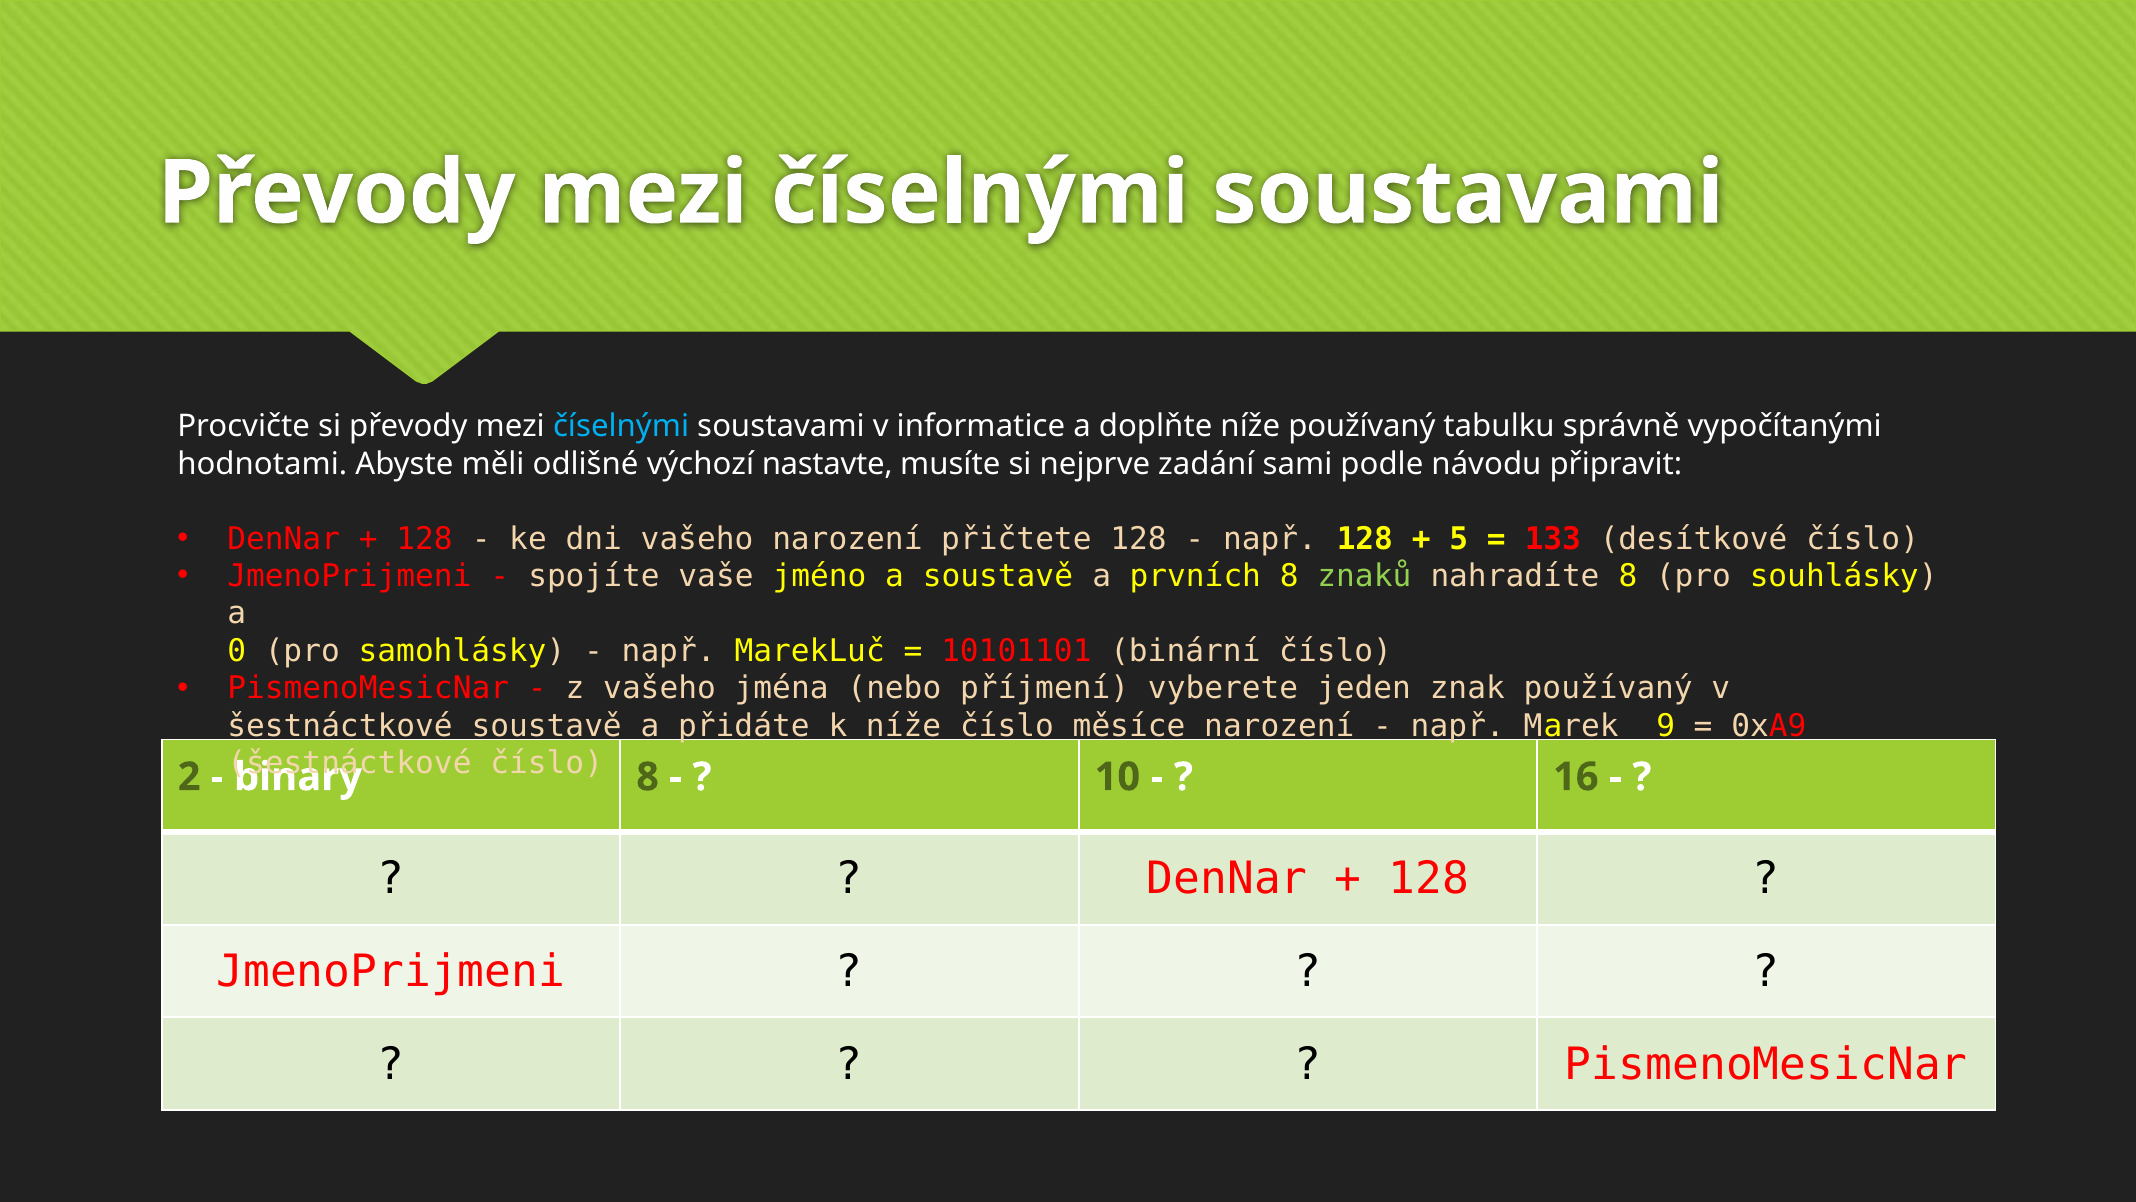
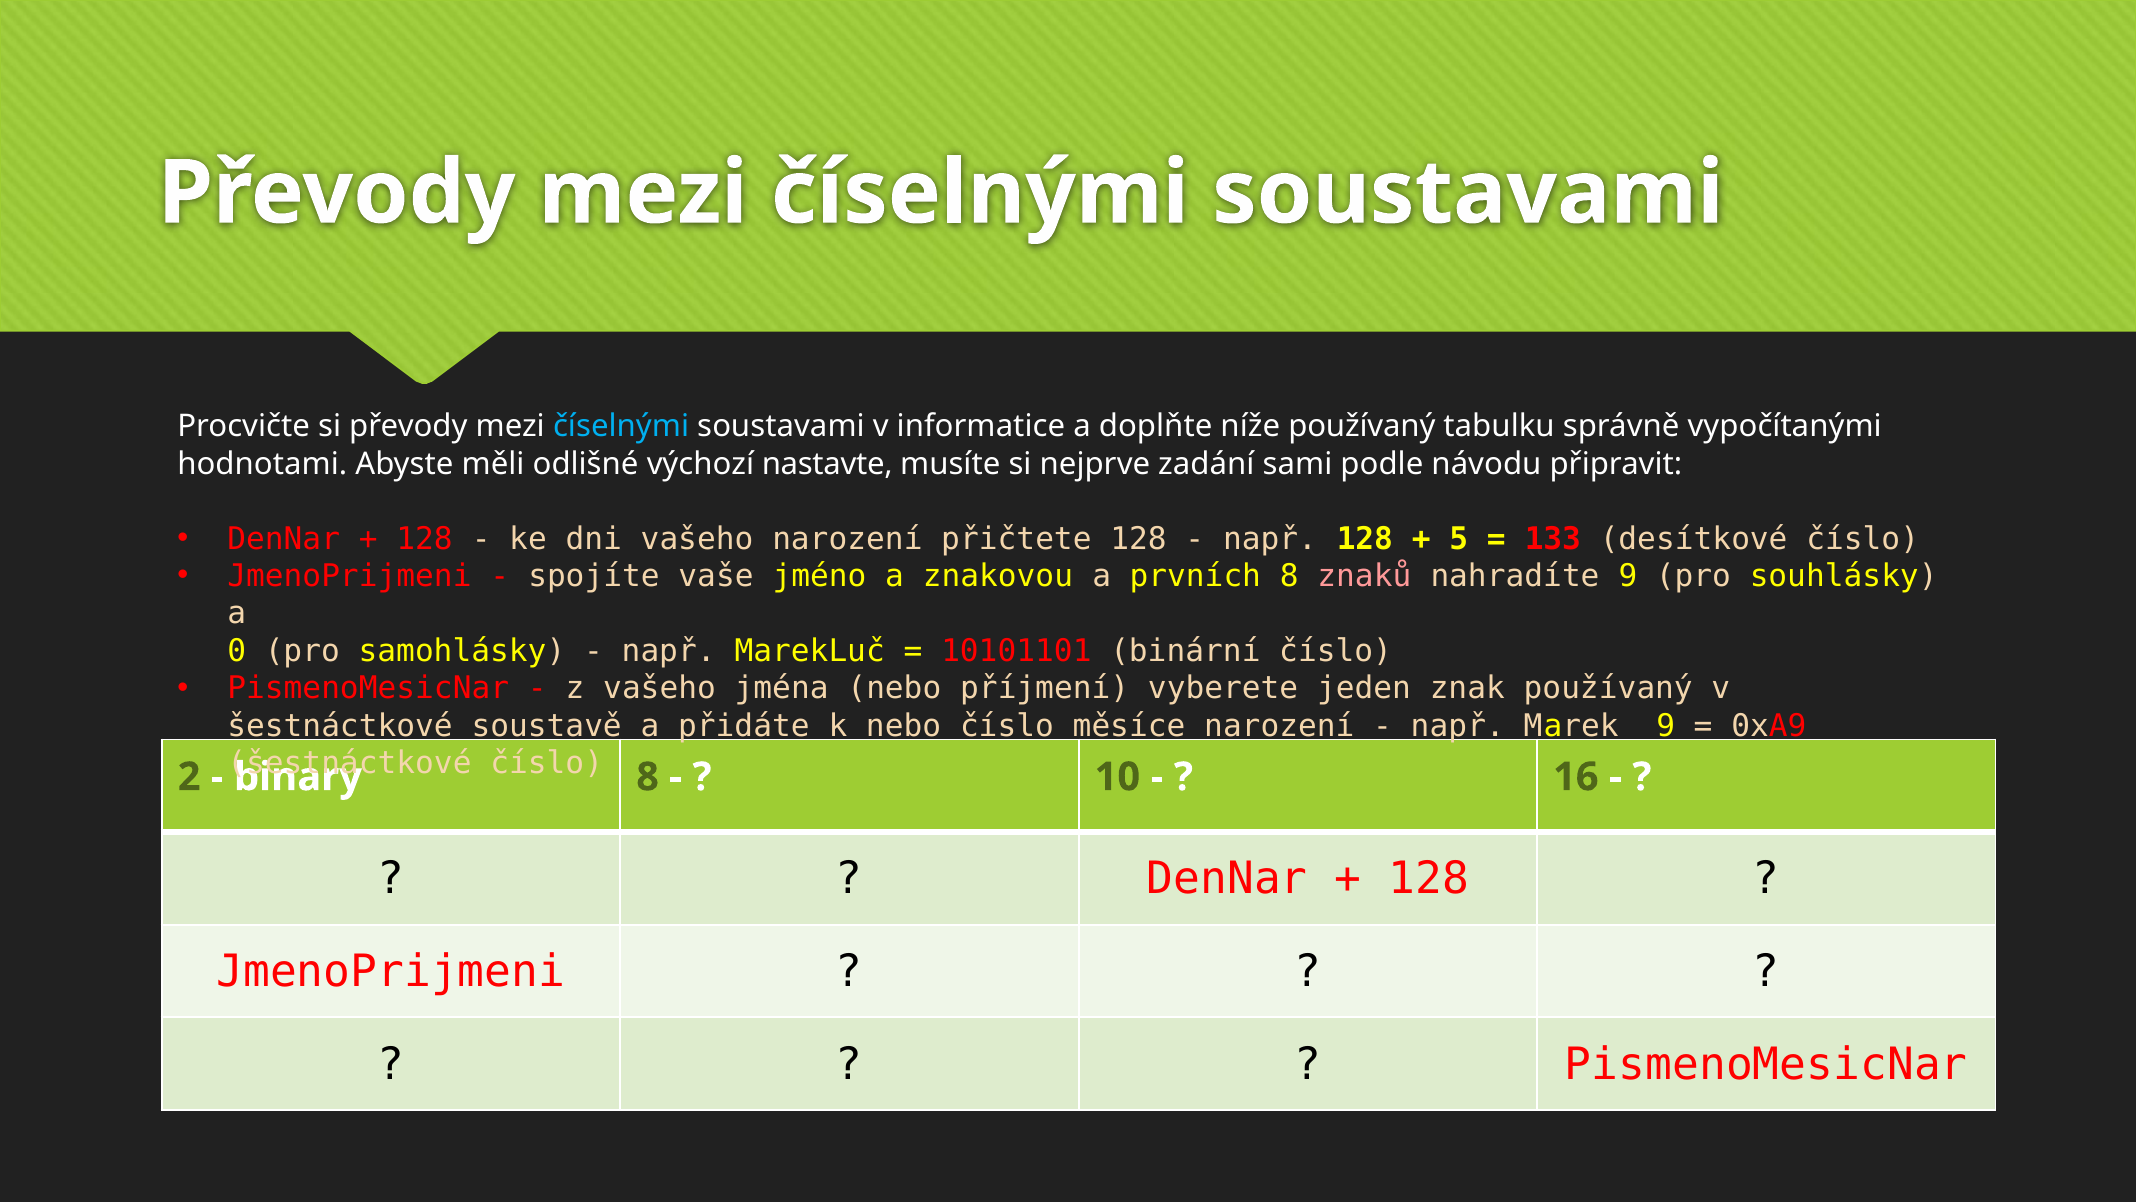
a soustavě: soustavě -> znakovou (998, 576)
znaků colour: light green -> pink (1364, 576)
nahradíte 8: 8 -> 9 (1628, 576)
k níže: níže -> nebo (904, 725)
